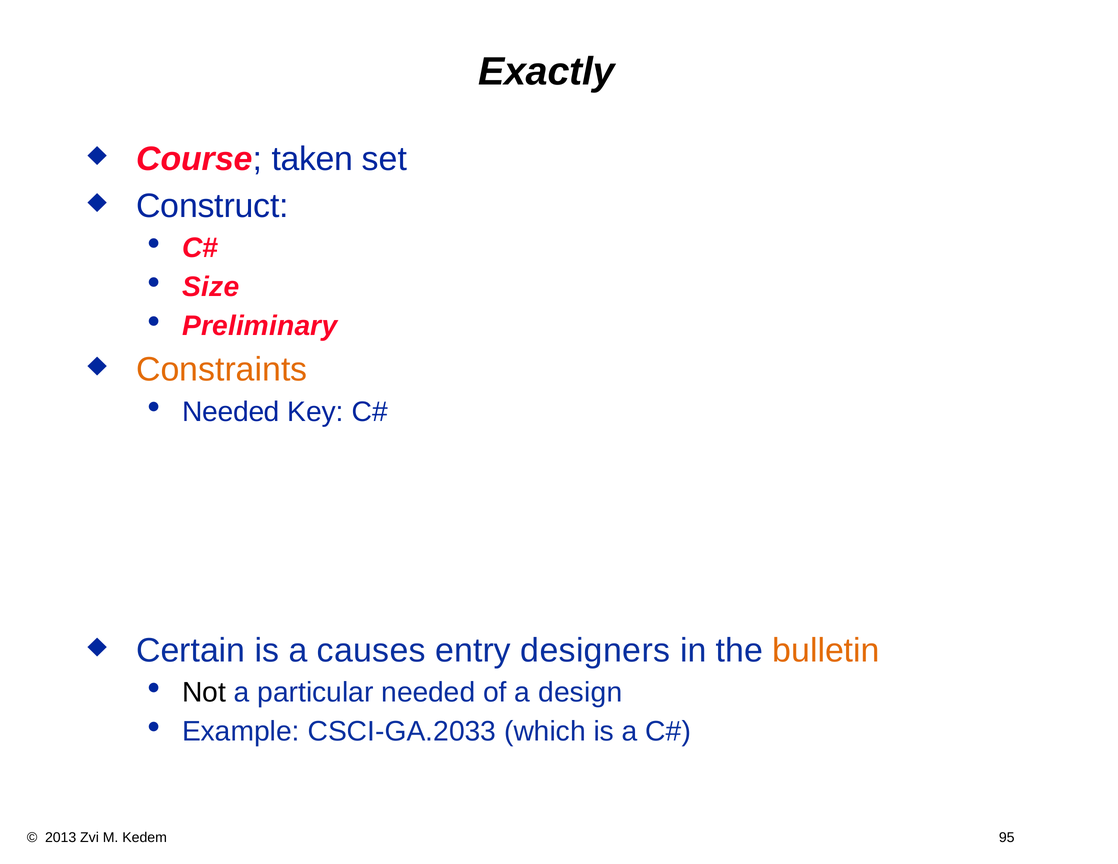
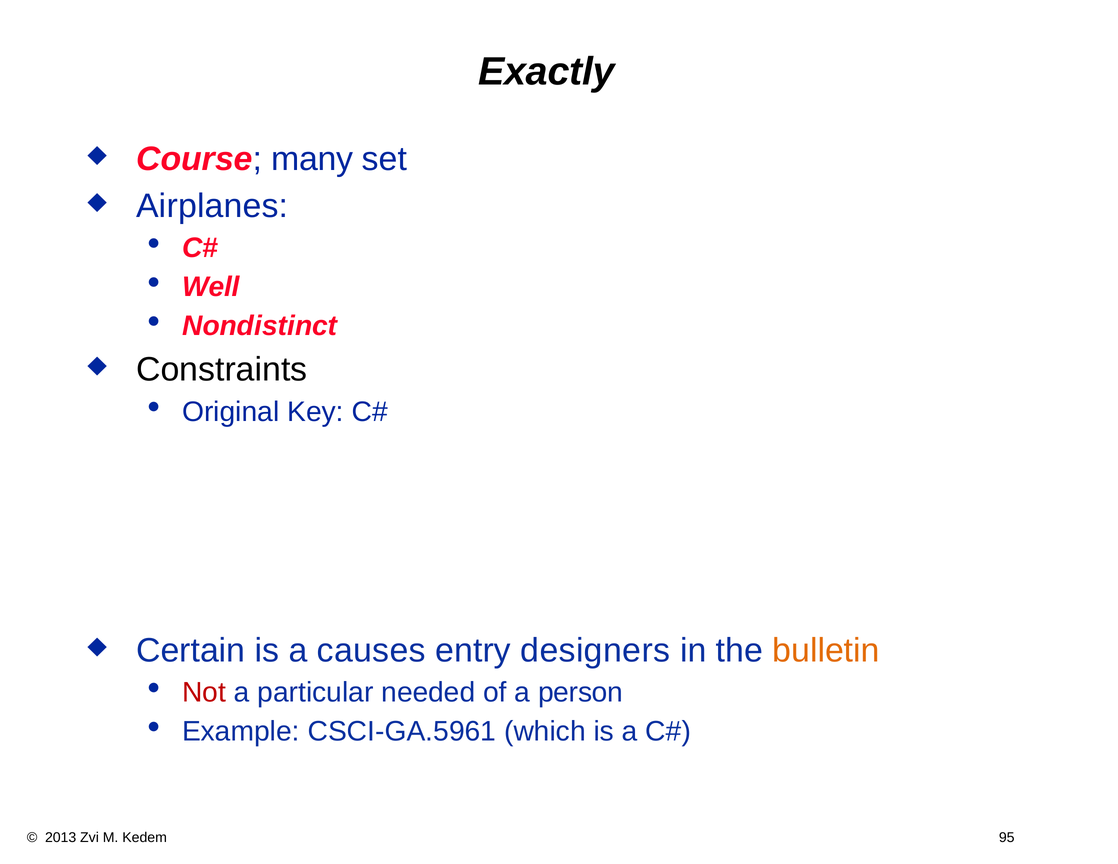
taken: taken -> many (312, 159)
Construct: Construct -> Airplanes (212, 206)
Size: Size -> Well (211, 287)
Preliminary: Preliminary -> Nondistinct (260, 326)
Constraints colour: orange -> black (222, 370)
Needed: Needed -> Original (231, 412)
Not colour: black -> red (204, 692)
design: design -> person (581, 692)
CSCI-GA.2033: CSCI-GA.2033 -> CSCI-GA.5961 (402, 731)
